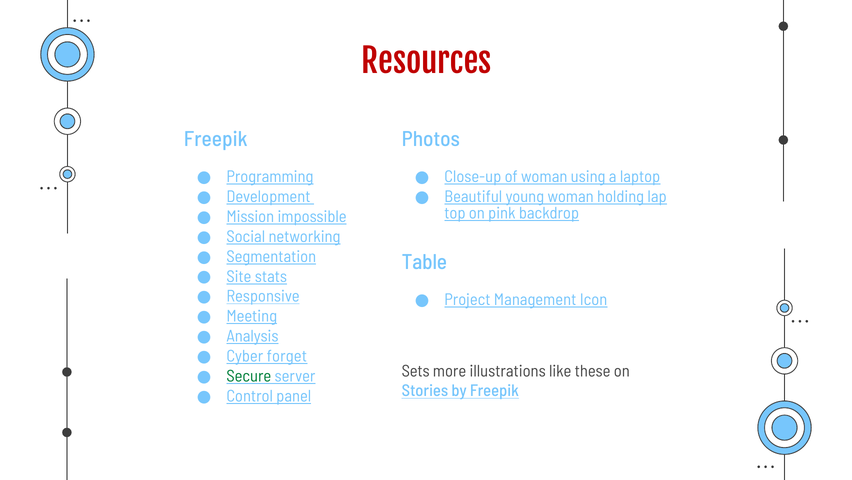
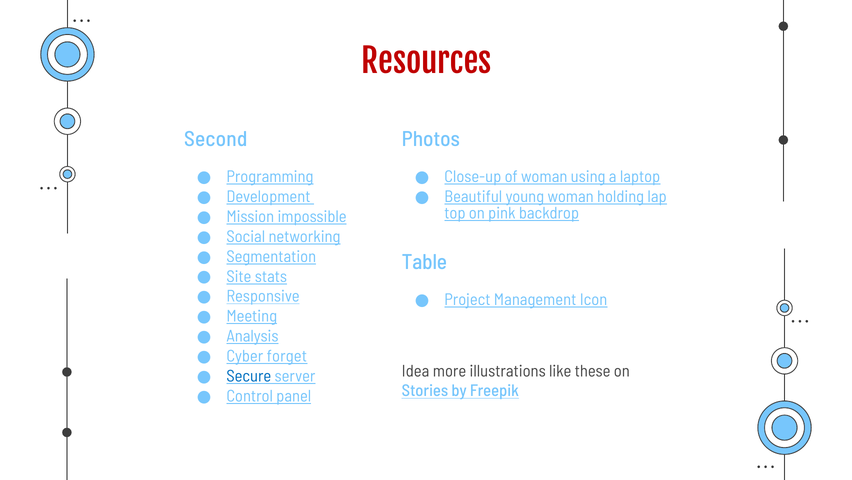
Freepik: Freepik -> Second (216, 139)
Sets: Sets -> Idea (416, 370)
Secure colour: green -> blue (249, 376)
